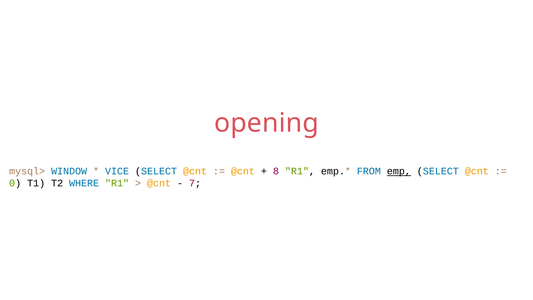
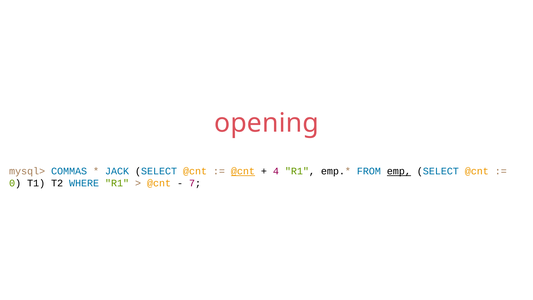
WINDOW: WINDOW -> COMMAS (69, 171)
VICE: VICE -> JACK (117, 171)
@cnt underline: none -> present (243, 171)
8: 8 -> 4 (276, 171)
